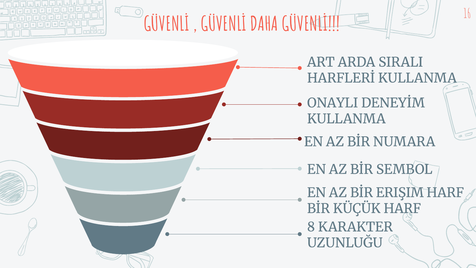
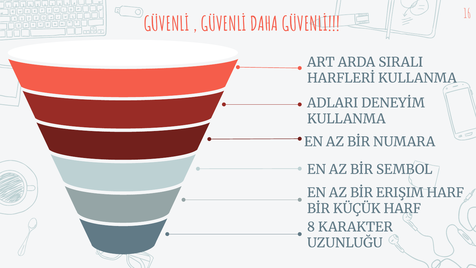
ONAYLI: ONAYLI -> ADLARI (333, 103)
